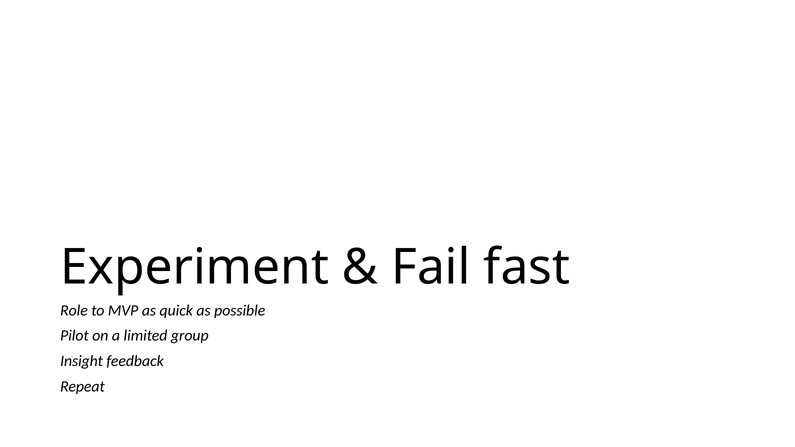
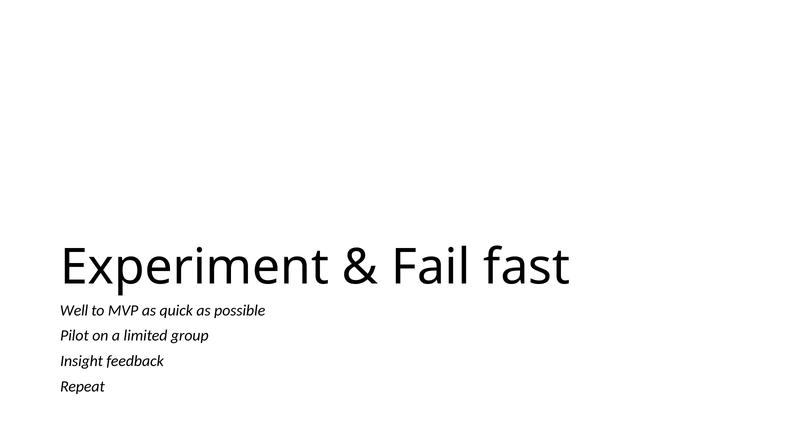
Role: Role -> Well (74, 311)
